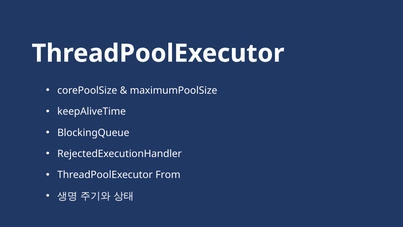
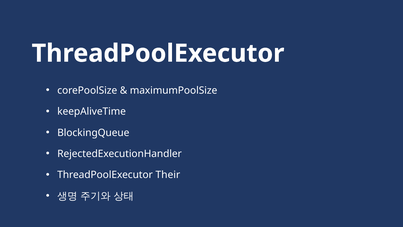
From: From -> Their (168, 175)
